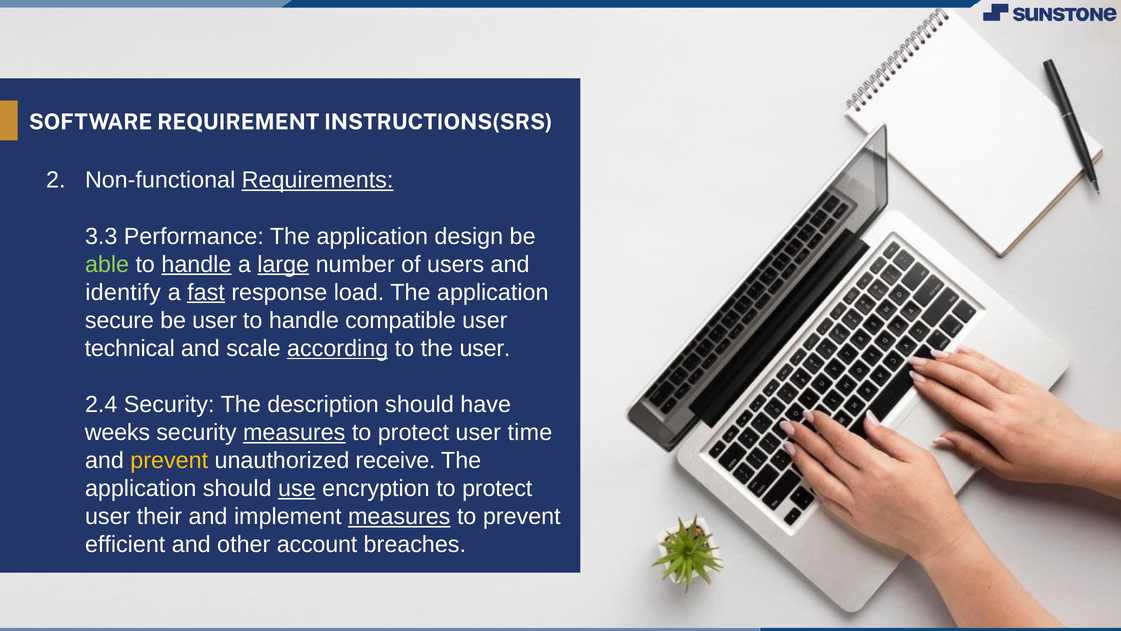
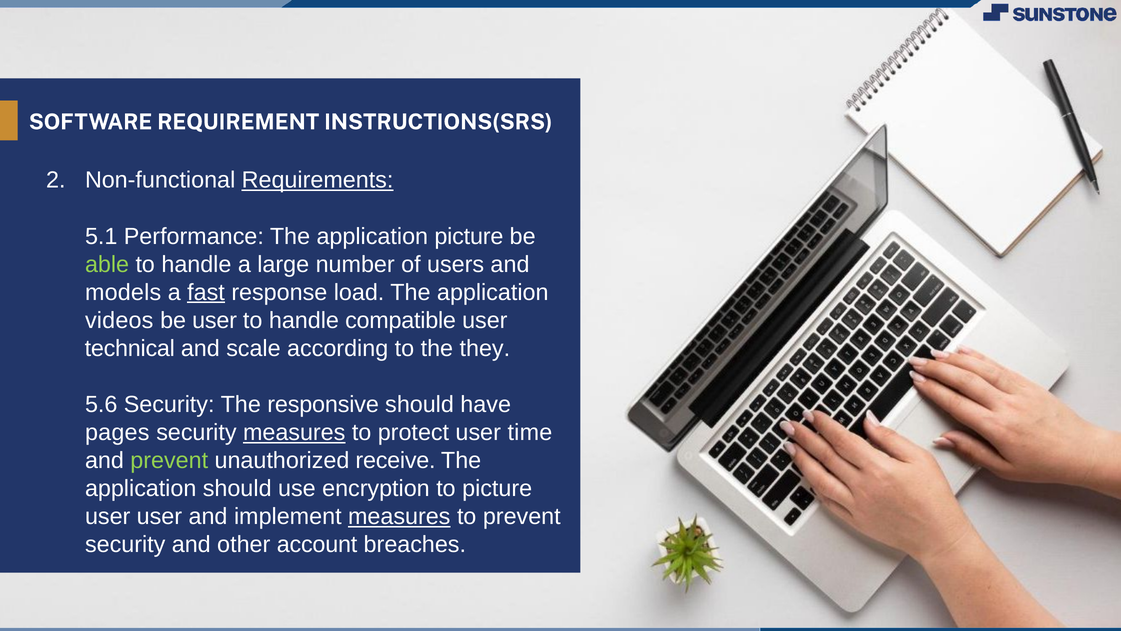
3.3: 3.3 -> 5.1 (101, 236)
application design: design -> picture (469, 236)
handle underline: present -> none (196, 264)
large underline: present -> none (283, 264)
identify: identify -> models (123, 292)
secure: secure -> videos (119, 320)
according underline: present -> none (338, 348)
the user: user -> they (485, 348)
2.4: 2.4 -> 5.6 (101, 404)
description: description -> responsive (323, 404)
weeks: weeks -> pages (117, 432)
prevent colour: yellow -> light green (169, 460)
use underline: present -> none (297, 488)
encryption to protect: protect -> picture (497, 488)
user their: their -> user (159, 516)
efficient: efficient -> security (125, 544)
